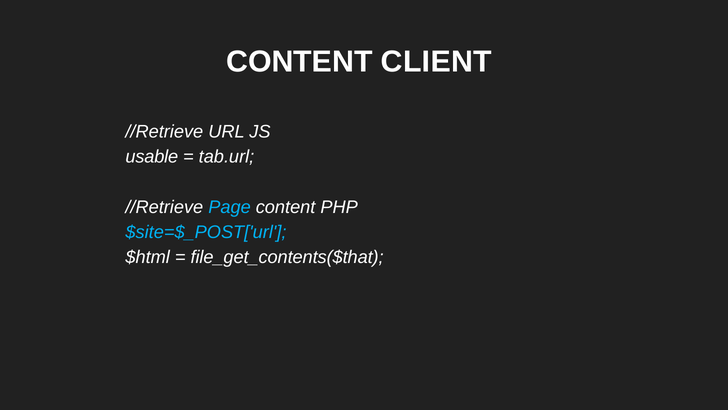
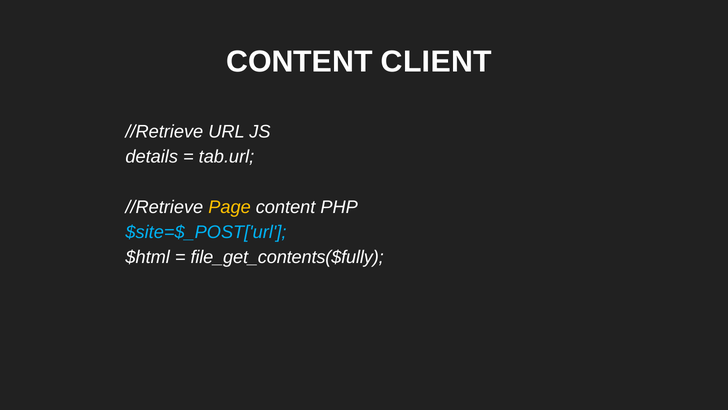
usable: usable -> details (152, 157)
Page colour: light blue -> yellow (229, 207)
file_get_contents($that: file_get_contents($that -> file_get_contents($fully (287, 257)
